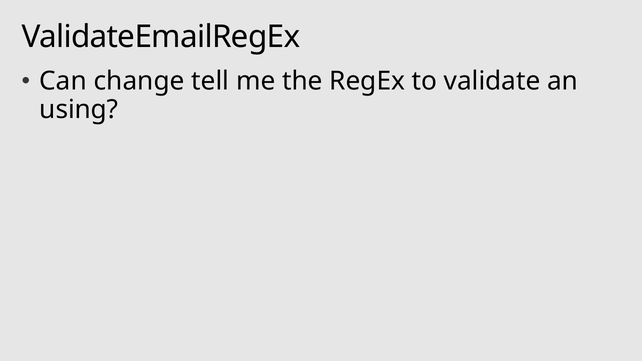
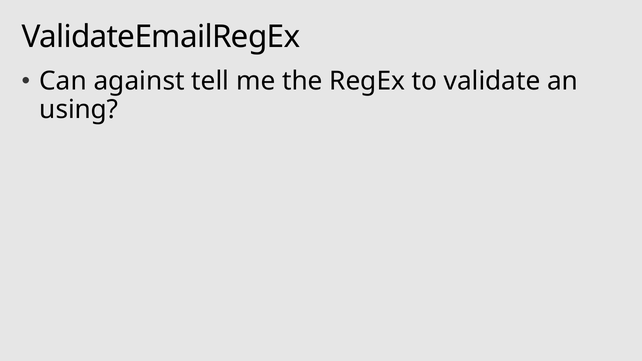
change: change -> against (139, 81)
